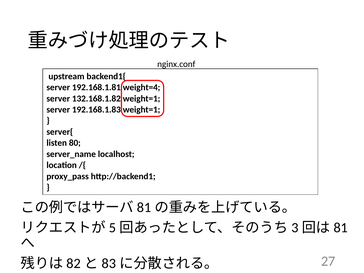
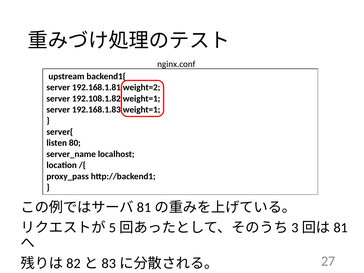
weight=4: weight=4 -> weight=2 (142, 87)
132.168.1.82: 132.168.1.82 -> 192.108.1.82 (96, 99)
